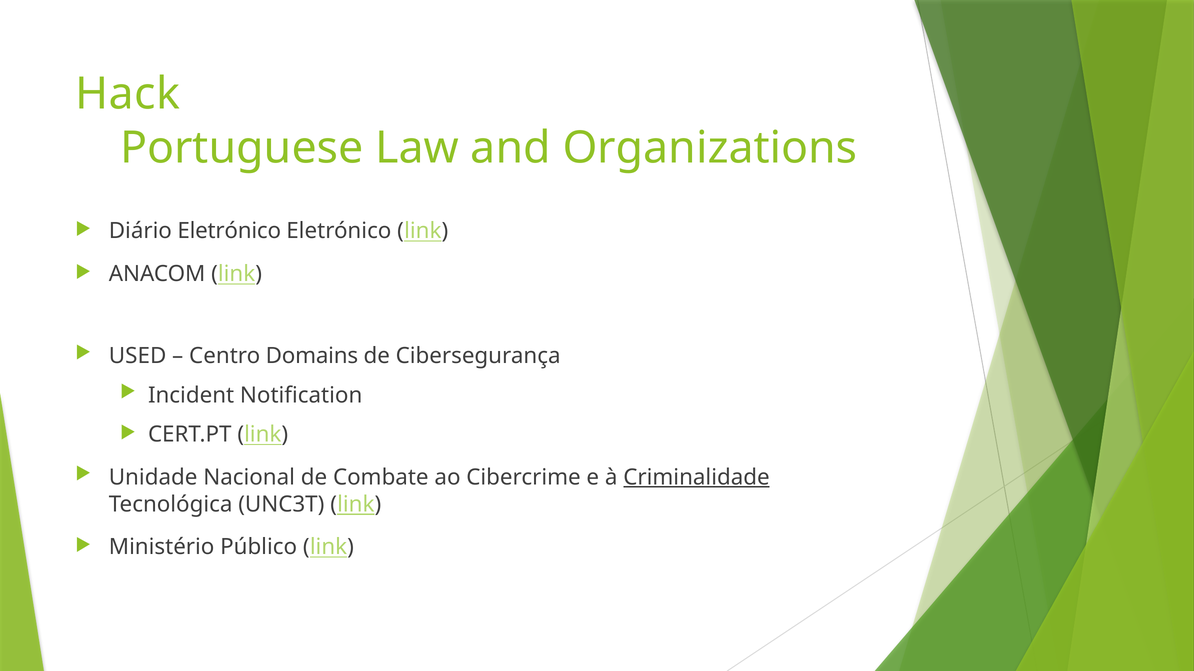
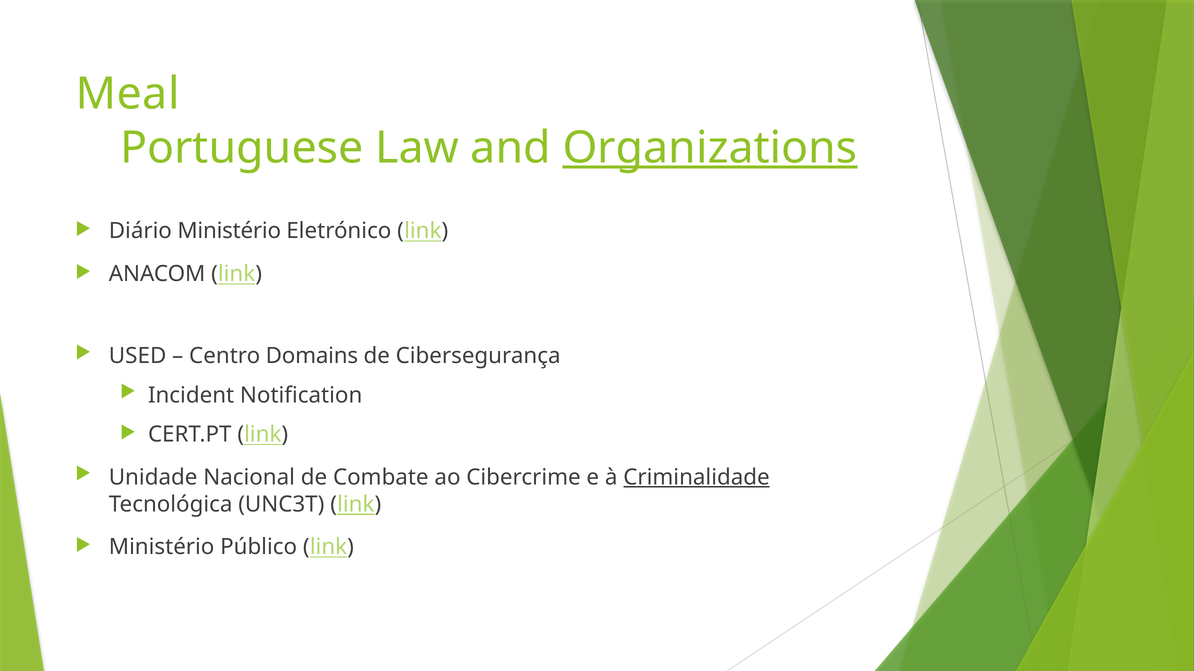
Hack: Hack -> Meal (128, 94)
Organizations underline: none -> present (710, 148)
Diário Eletrónico: Eletrónico -> Ministério (229, 231)
